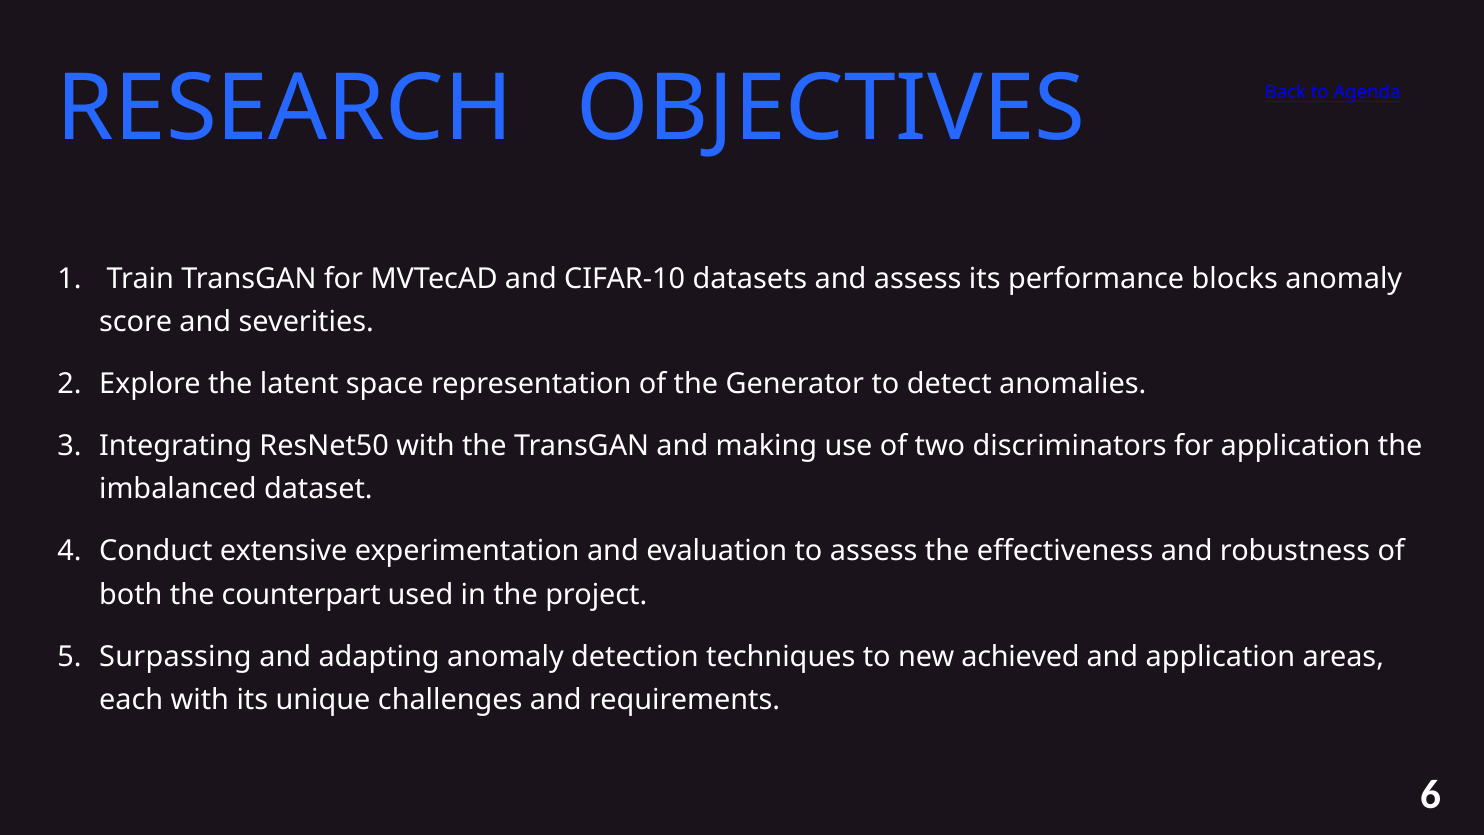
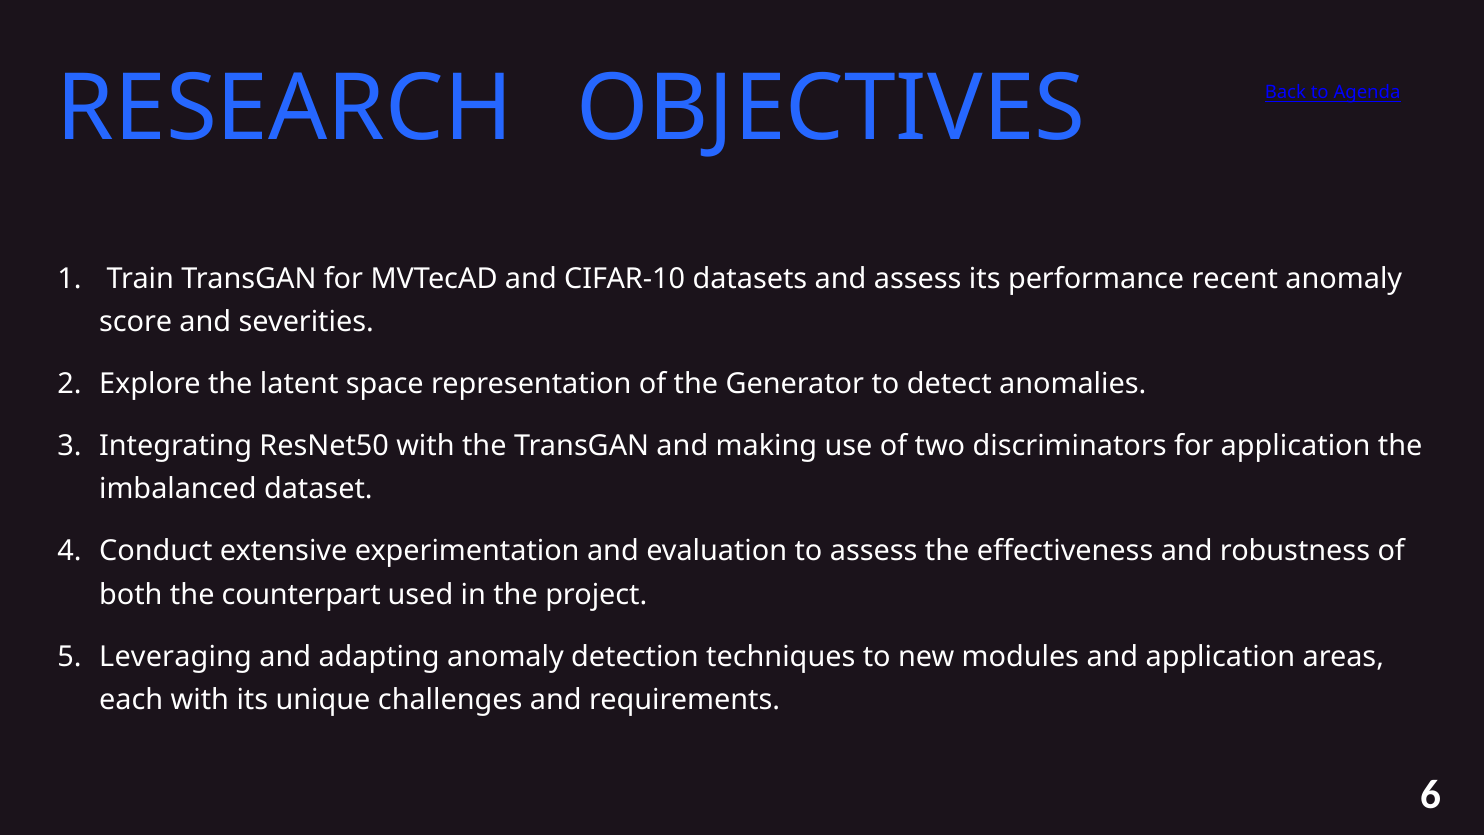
blocks: blocks -> recent (1235, 279)
Surpassing: Surpassing -> Leveraging (176, 657)
achieved: achieved -> modules (1020, 657)
